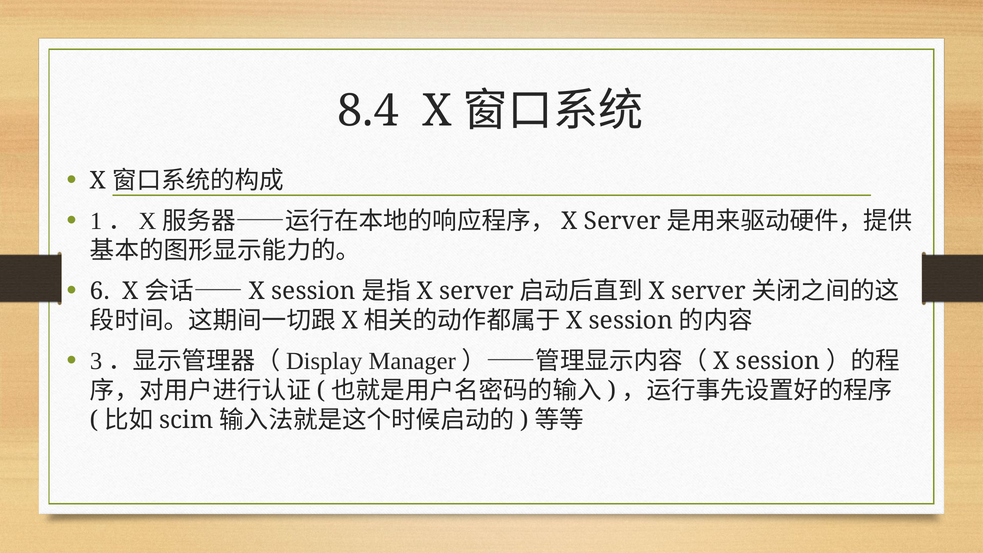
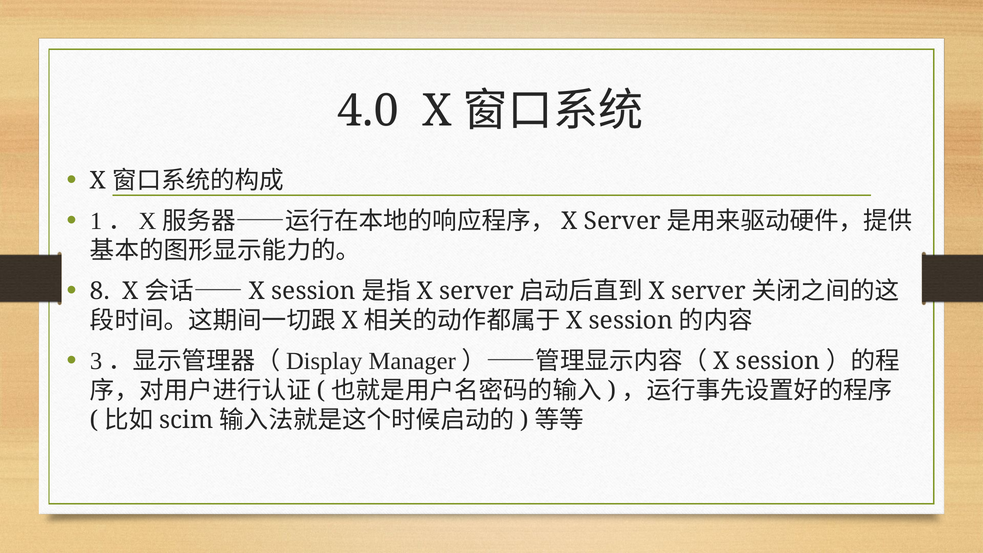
8.4: 8.4 -> 4.0 (368, 111)
6: 6 -> 8 (100, 291)
